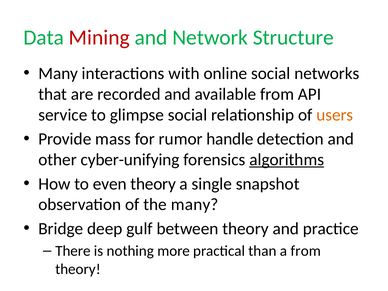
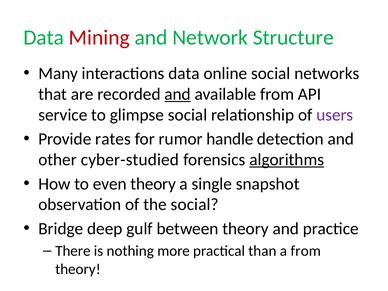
interactions with: with -> data (184, 73)
and underline: none -> present (178, 94)
users colour: orange -> purple (335, 115)
mass: mass -> rates (113, 139)
cyber-unifying: cyber-unifying -> cyber-studied (130, 160)
the many: many -> social (195, 205)
